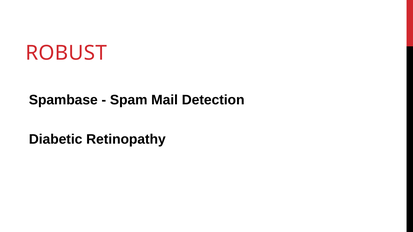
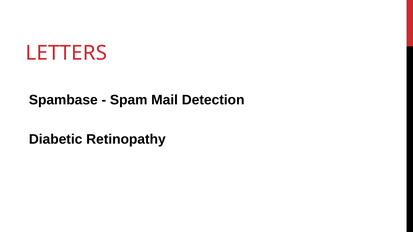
ROBUST: ROBUST -> LETTERS (66, 53)
